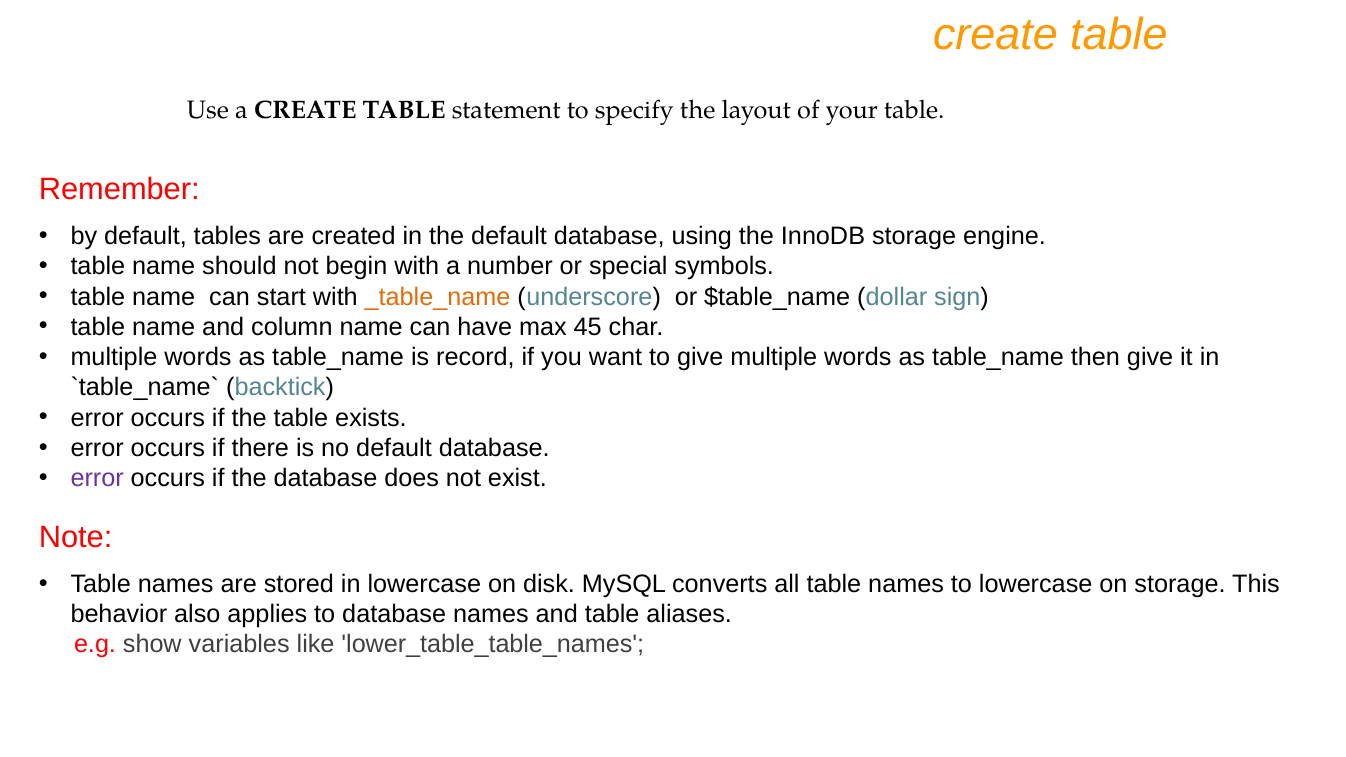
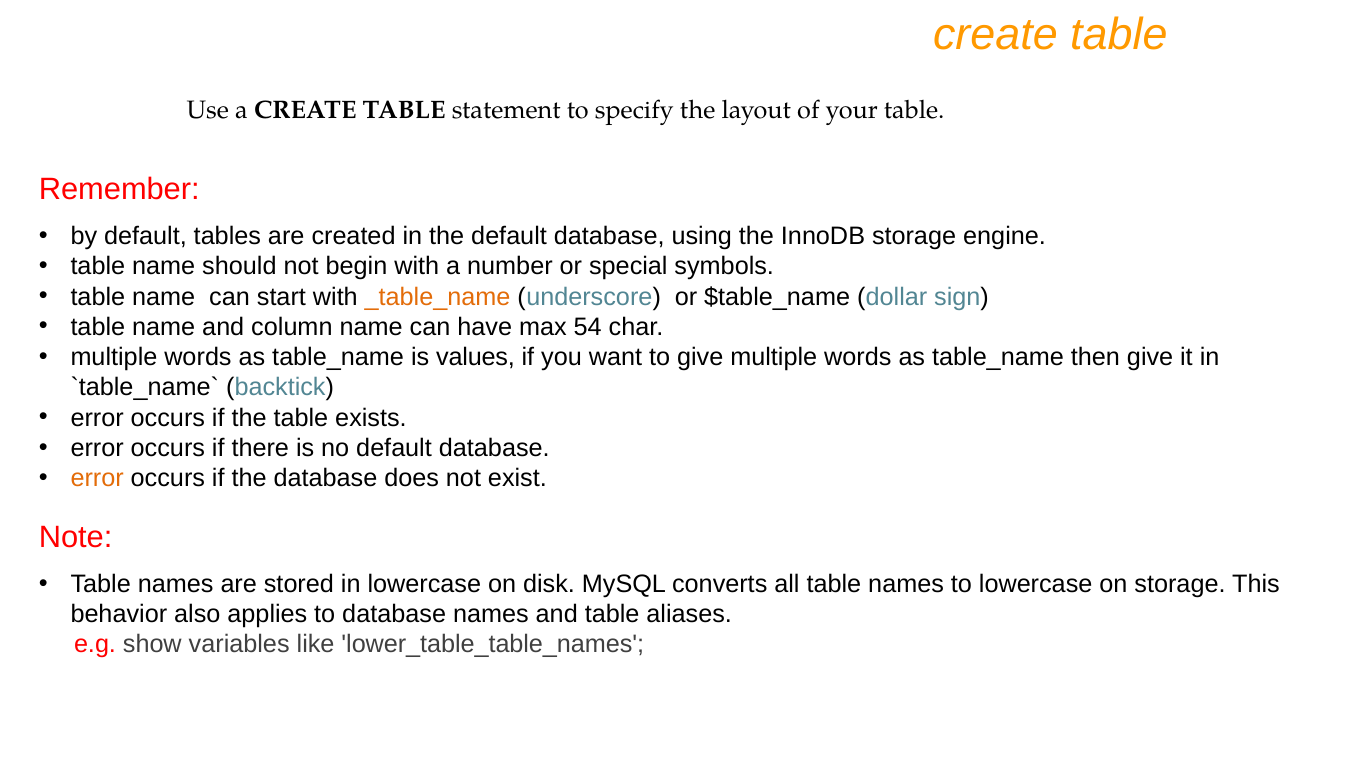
45: 45 -> 54 (588, 327)
record: record -> values (476, 357)
error colour: purple -> orange (97, 478)
